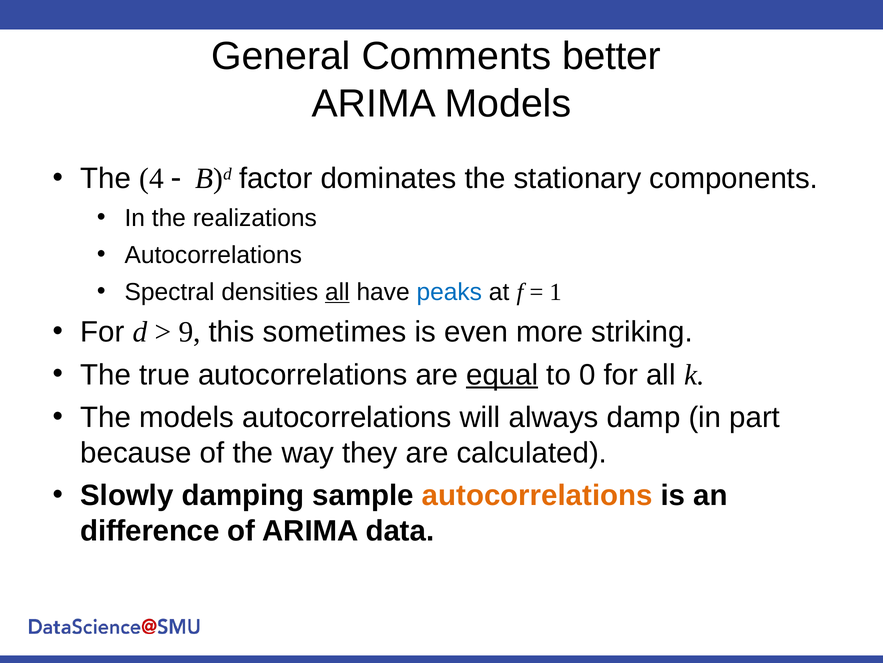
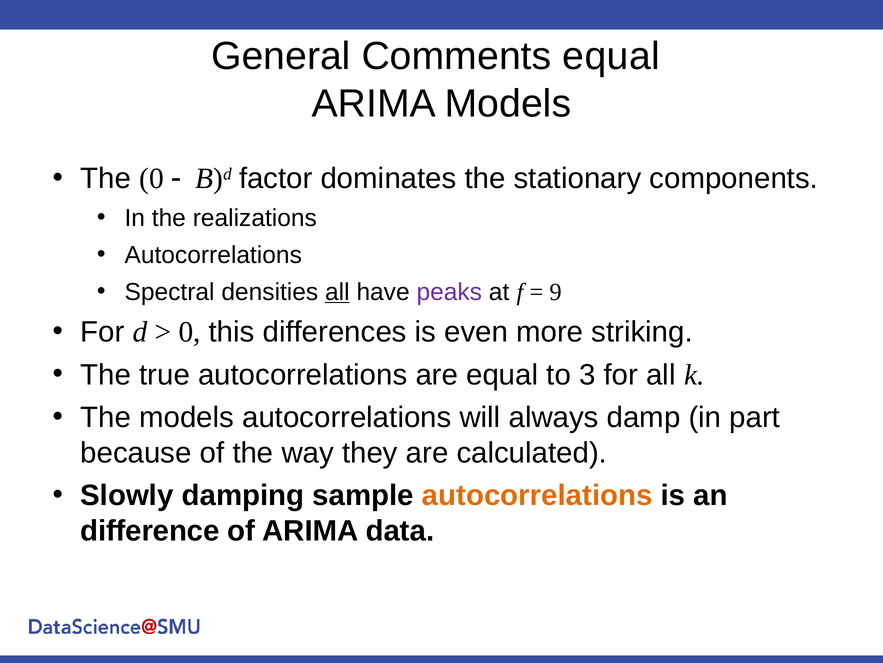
Comments better: better -> equal (611, 56)
The 4: 4 -> 0 (152, 179)
peaks colour: blue -> purple (449, 292)
1: 1 -> 9 (556, 292)
9: 9 -> 0 (190, 332)
sometimes: sometimes -> differences (335, 332)
equal underline: present -> none (502, 374)
0: 0 -> 3 (587, 374)
